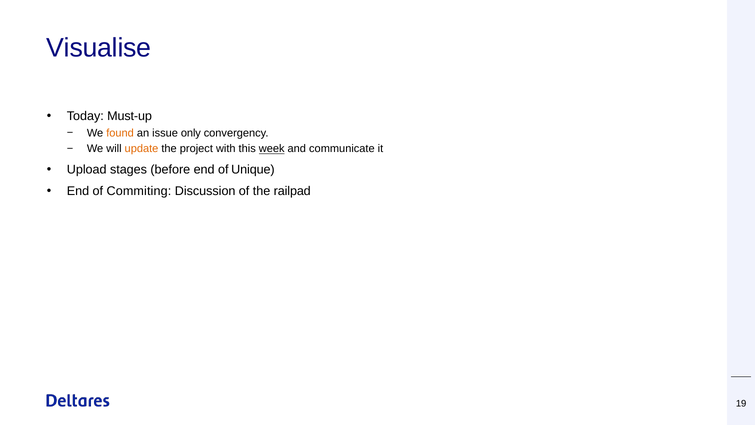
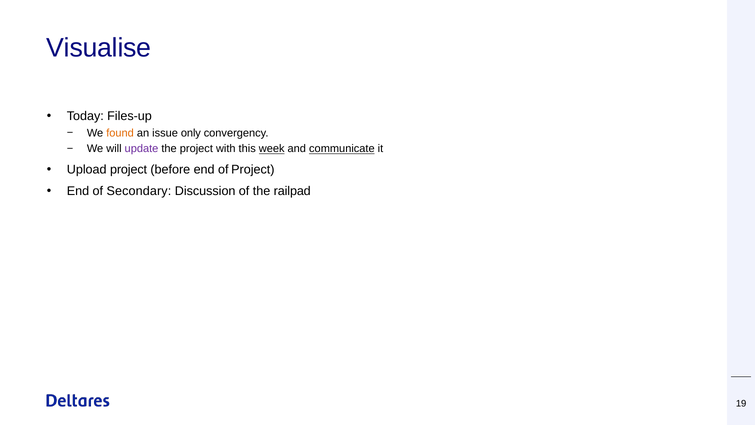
Must-up: Must-up -> Files-up (130, 116)
update colour: orange -> purple (141, 149)
communicate underline: none -> present (342, 149)
Upload stages: stages -> project (129, 169)
of Unique: Unique -> Project (253, 169)
Commiting: Commiting -> Secondary (139, 191)
